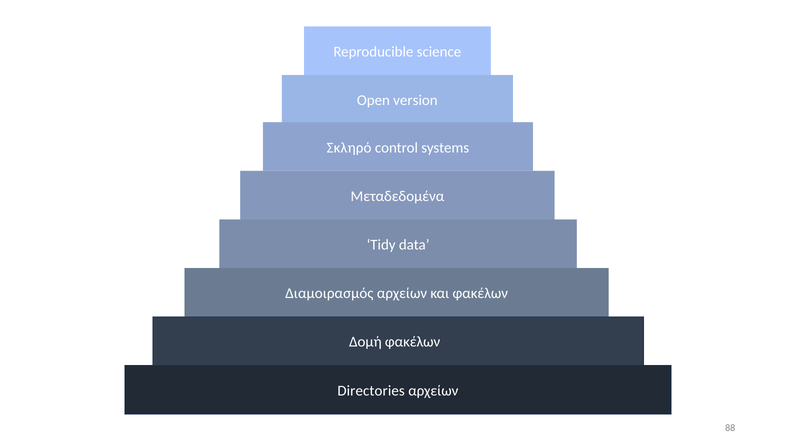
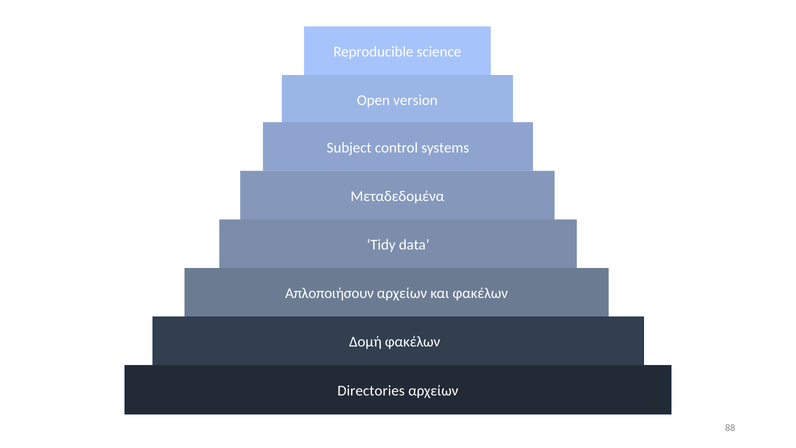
Σκληρό: Σκληρό -> Subject (349, 147)
Διαμοιρασμός: Διαμοιρασμός -> Απλοποιήσουν (330, 293)
